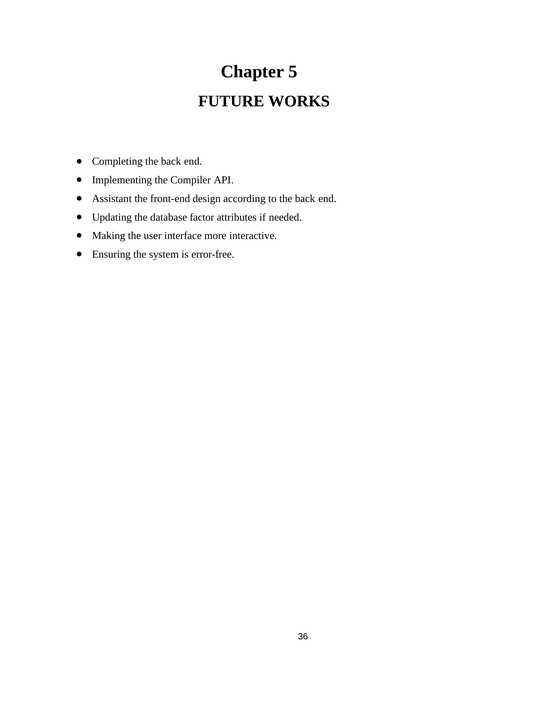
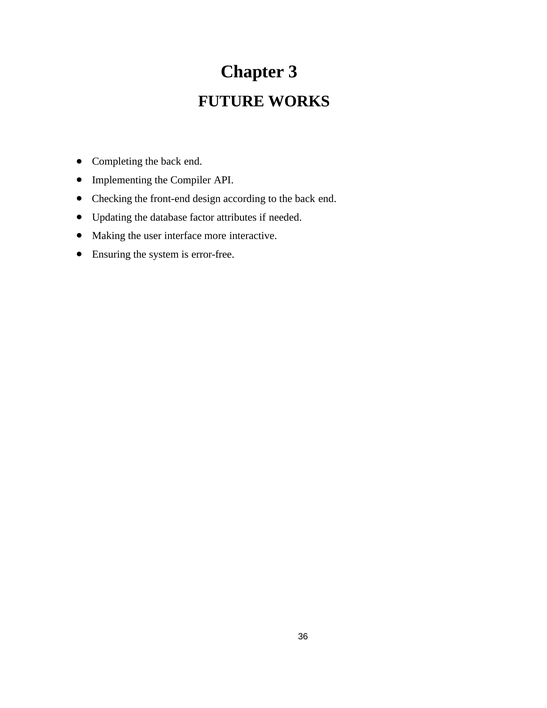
5: 5 -> 3 (293, 72)
Assistant: Assistant -> Checking (112, 199)
